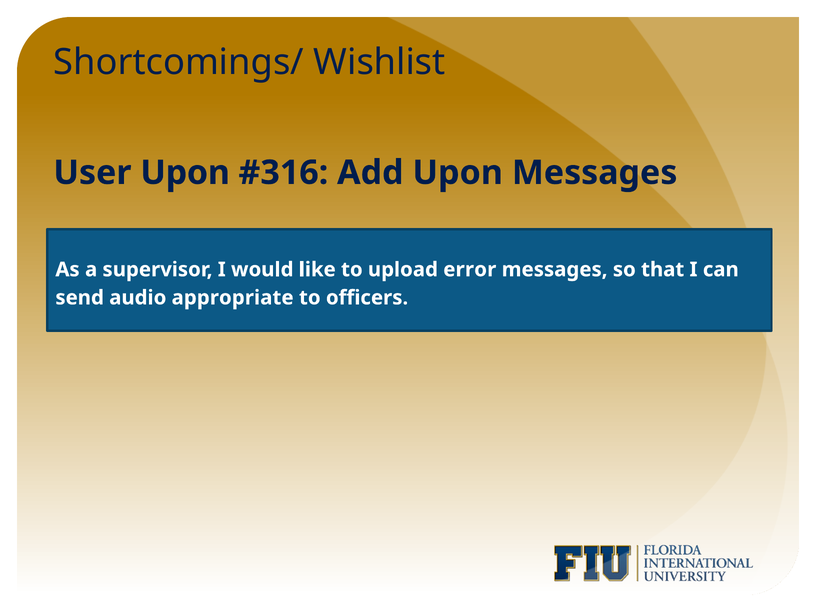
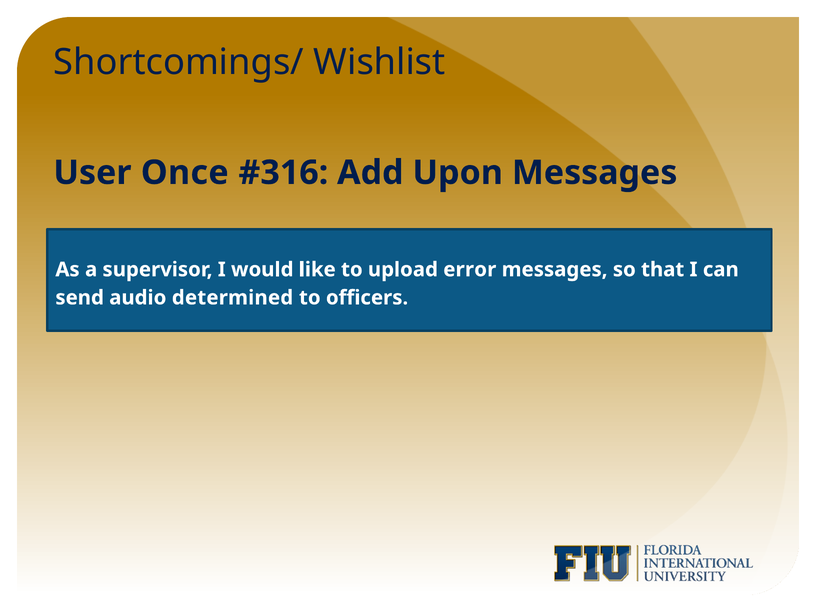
User Upon: Upon -> Once (185, 173)
appropriate: appropriate -> determined (233, 298)
